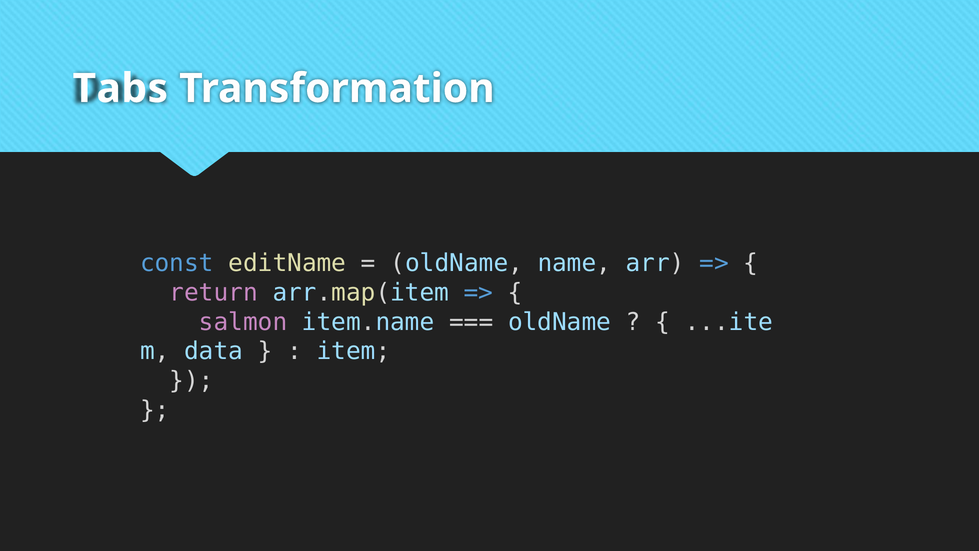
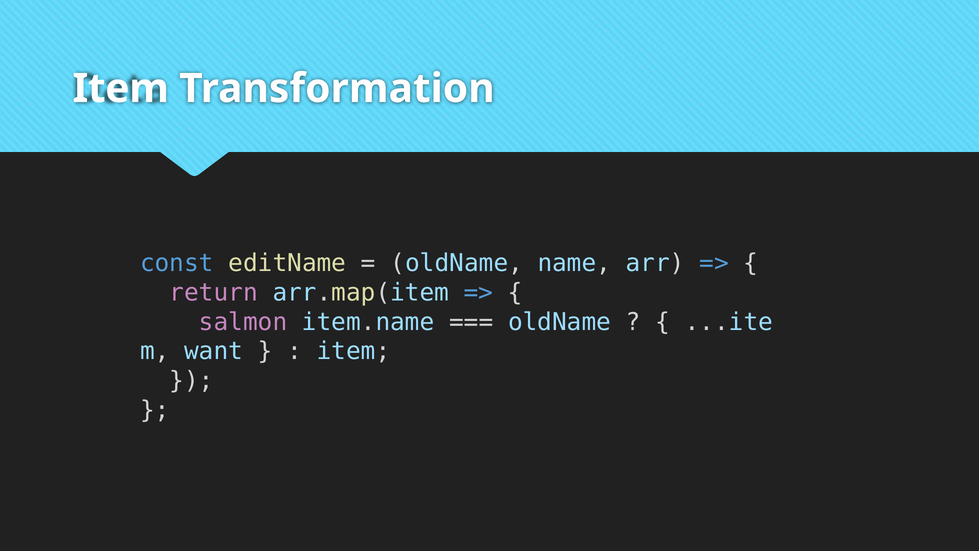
Tabs: Tabs -> Item (121, 89)
data: data -> want (214, 351)
